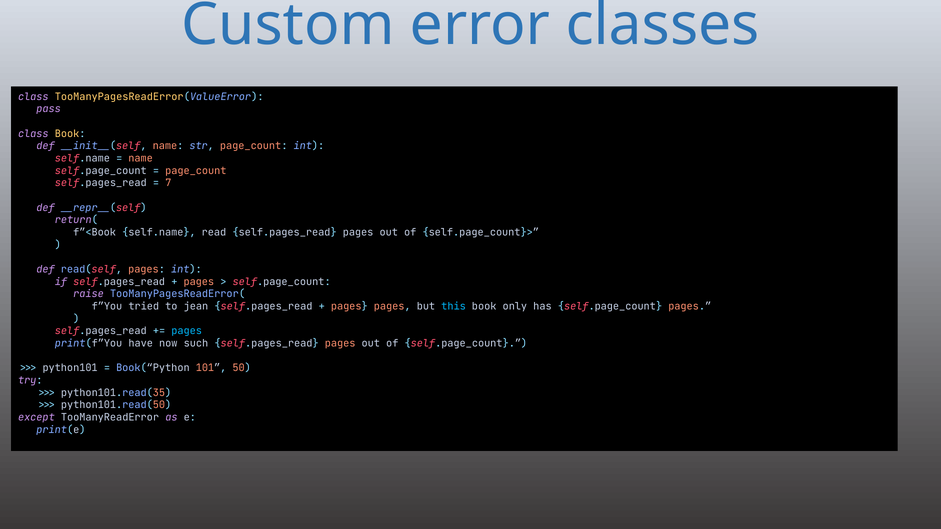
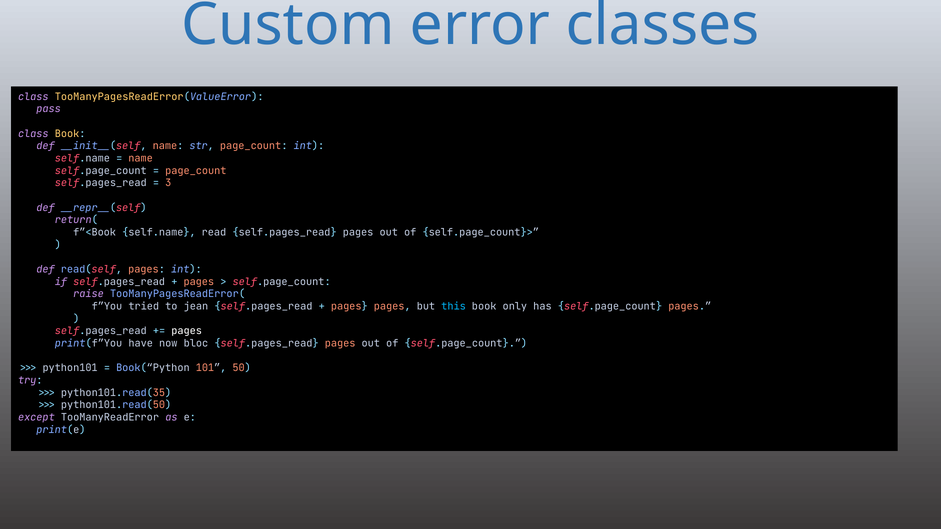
7: 7 -> 3 (168, 183)
pages colour: light blue -> white (187, 331)
such: such -> bloc (196, 344)
